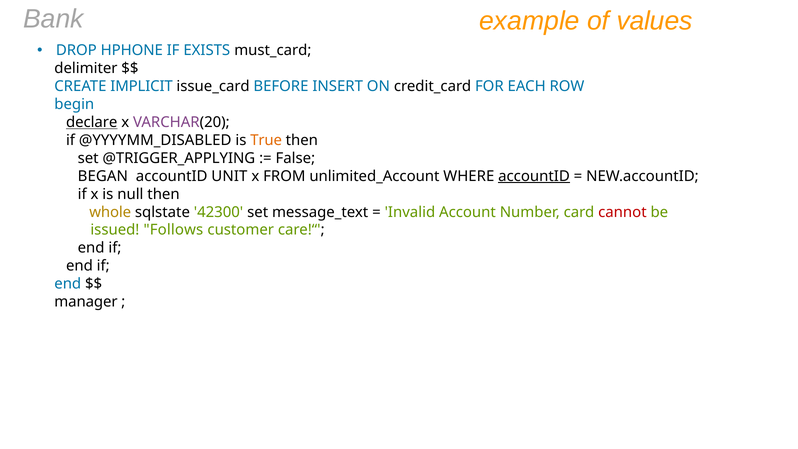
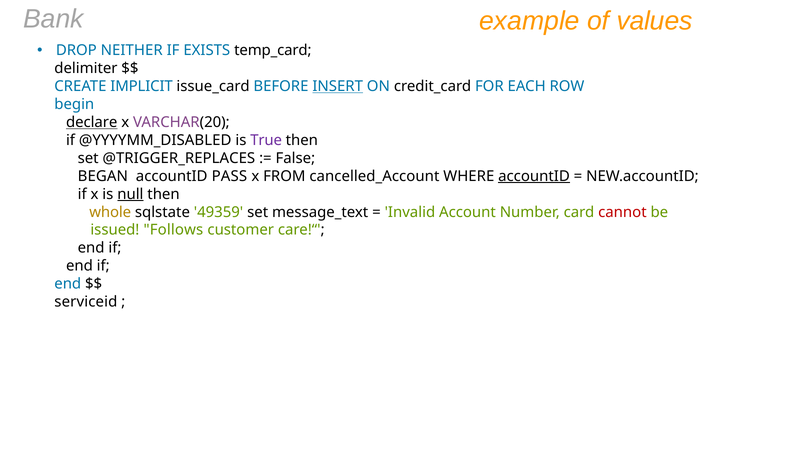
HPHONE: HPHONE -> NEITHER (132, 50)
must_card: must_card -> temp_card (273, 50)
INSERT underline: none -> present (338, 86)
True colour: orange -> purple (266, 140)
@TRIGGER_APPLYING: @TRIGGER_APPLYING -> @TRIGGER_REPLACES (179, 158)
UNIT: UNIT -> PASS (229, 176)
unlimited_Account: unlimited_Account -> cancelled_Account (374, 176)
null underline: none -> present (130, 194)
42300: 42300 -> 49359 (219, 212)
manager: manager -> serviceid (86, 302)
